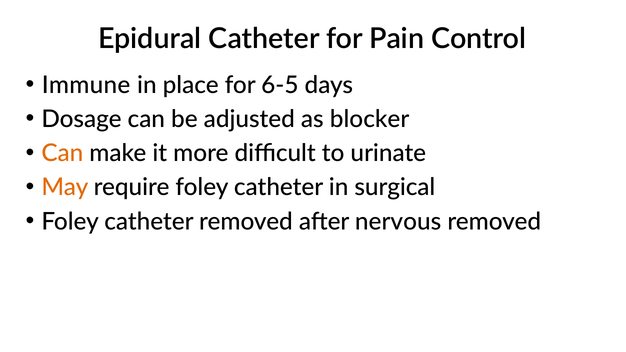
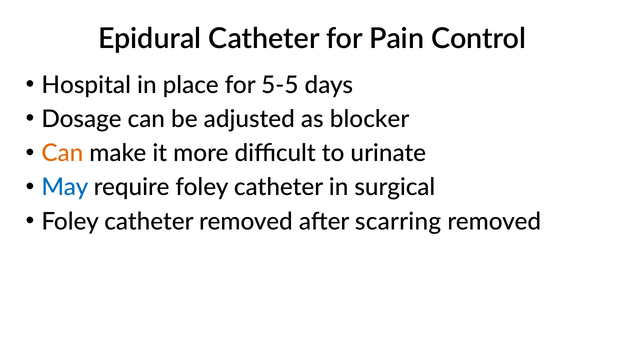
Immune: Immune -> Hospital (86, 85)
6-5: 6-5 -> 5-5 (280, 85)
May colour: orange -> blue (65, 188)
nervous: nervous -> scarring (398, 222)
